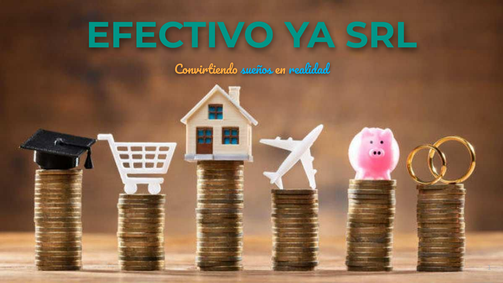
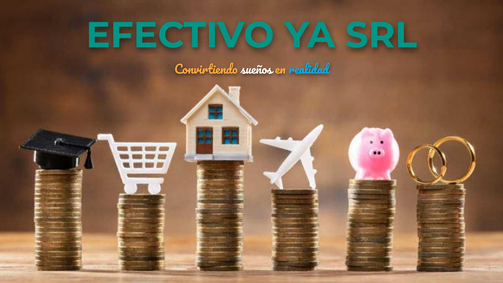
sueños colour: light blue -> white (256, 70)
